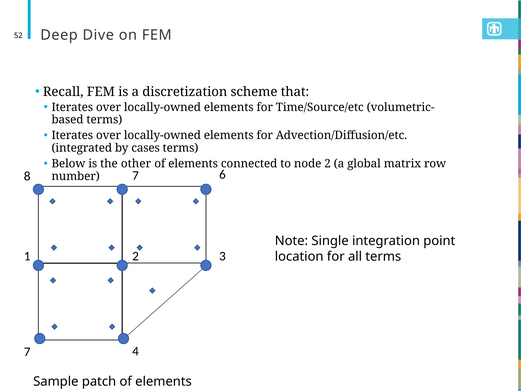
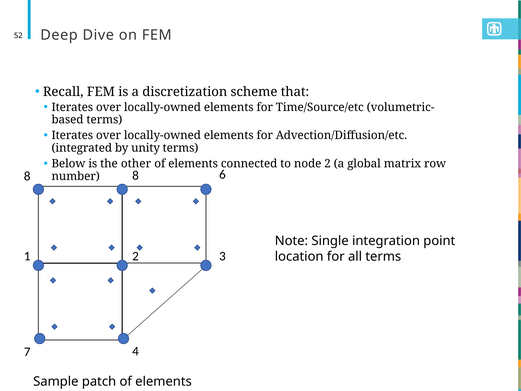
cases: cases -> unity (146, 148)
8 7: 7 -> 8 (136, 175)
